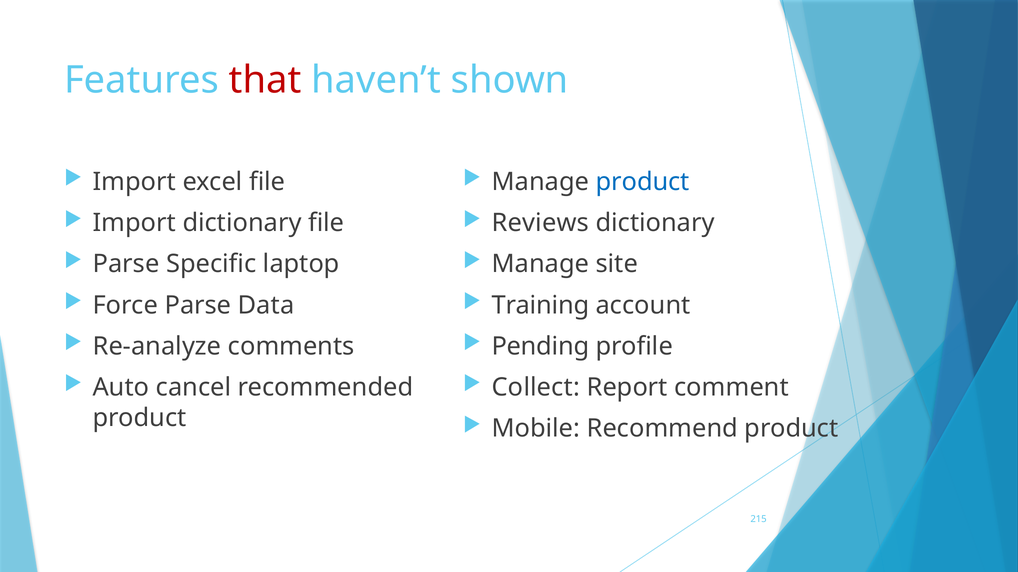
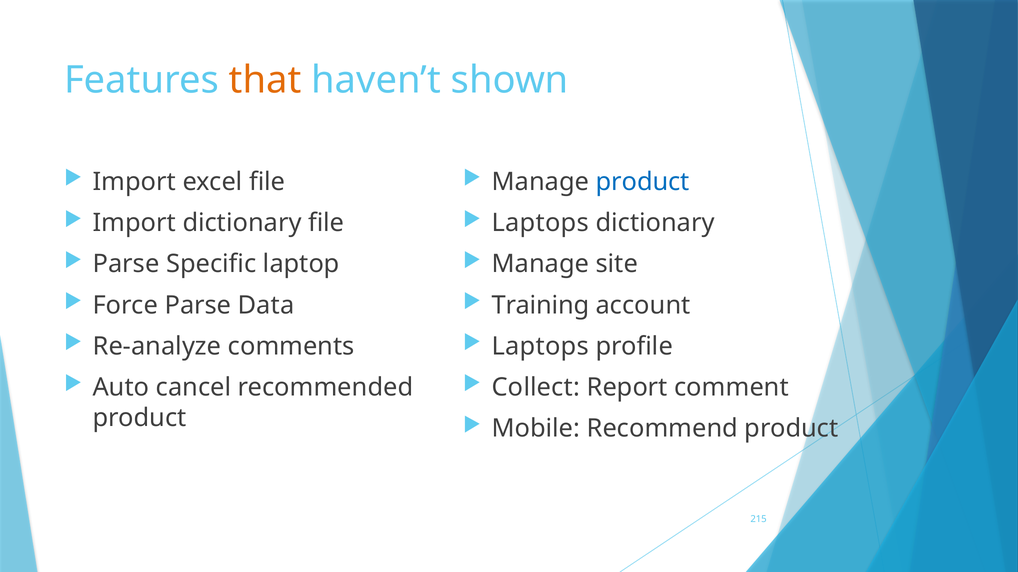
that colour: red -> orange (265, 80)
Reviews: Reviews -> Laptops (540, 223)
Pending: Pending -> Laptops (540, 347)
